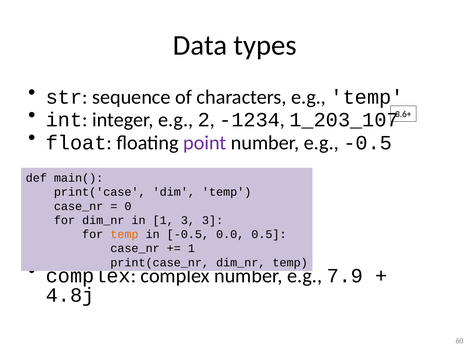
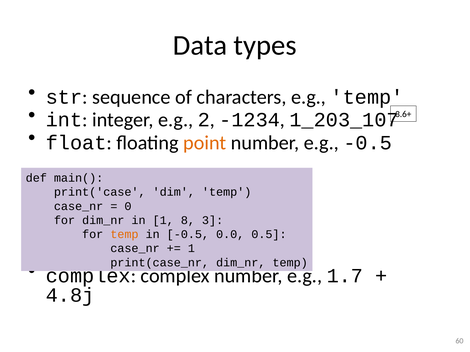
point colour: purple -> orange (205, 143)
1 3: 3 -> 8 (188, 221)
7.9: 7.9 -> 1.7 (345, 276)
